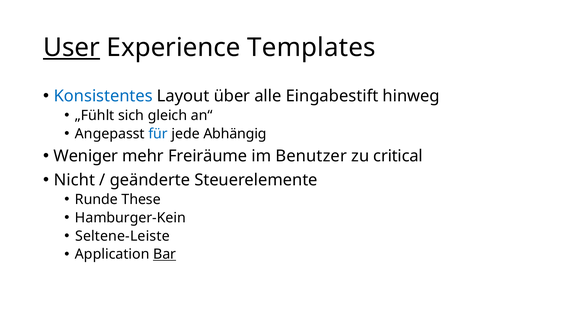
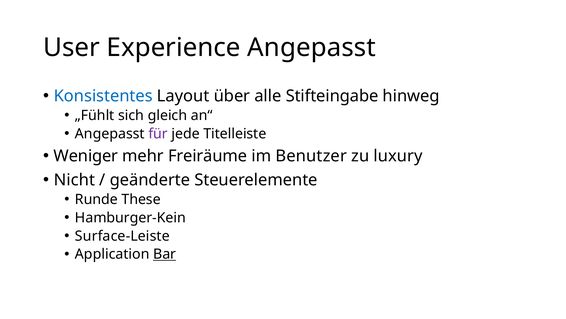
User underline: present -> none (72, 48)
Experience Templates: Templates -> Angepasst (312, 48)
Eingabestift: Eingabestift -> Stifteingabe (332, 96)
für colour: blue -> purple (158, 133)
Abhängig: Abhängig -> Titelleiste (235, 133)
critical: critical -> luxury (398, 156)
Seltene-Leiste: Seltene-Leiste -> Surface-Leiste (122, 236)
